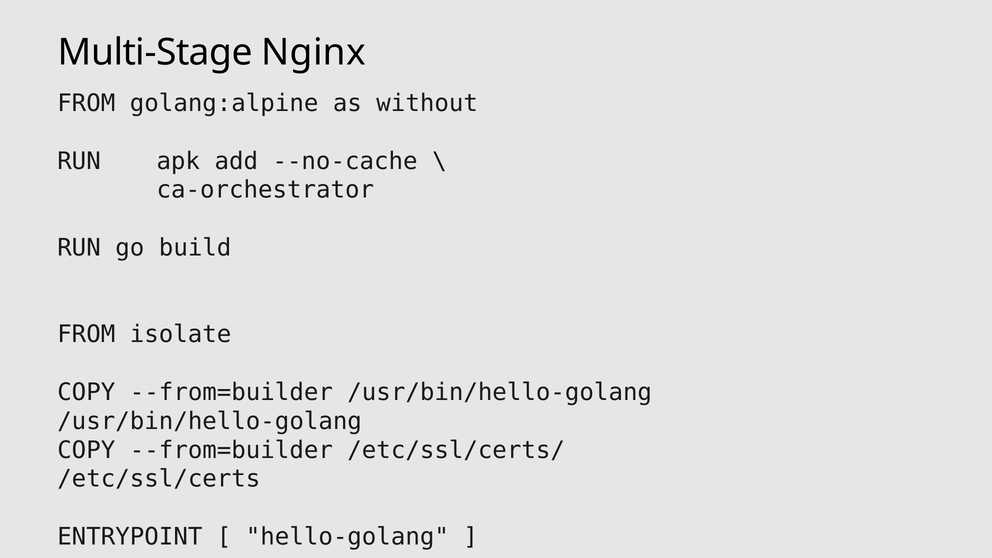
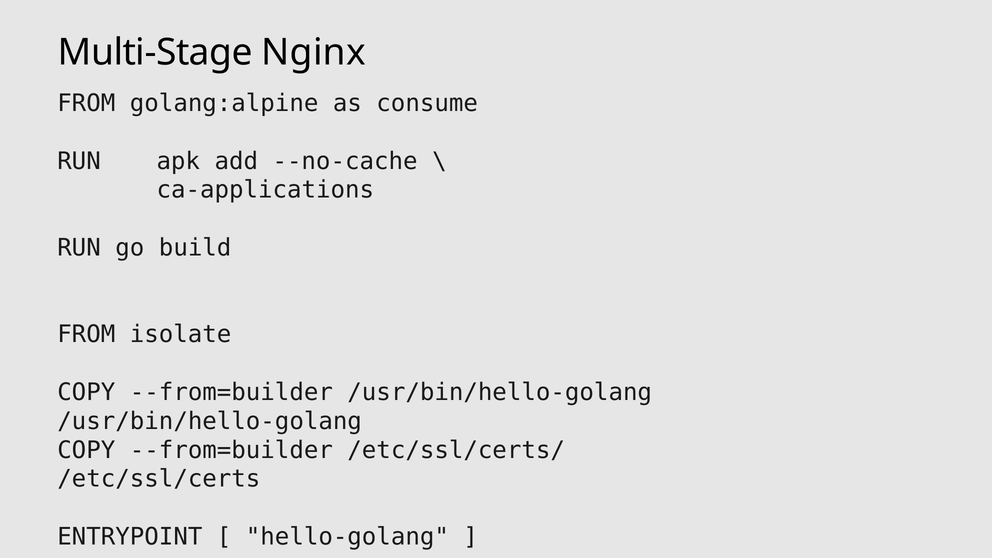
without: without -> consume (427, 103)
ca-orchestrator: ca-orchestrator -> ca-applications (265, 190)
